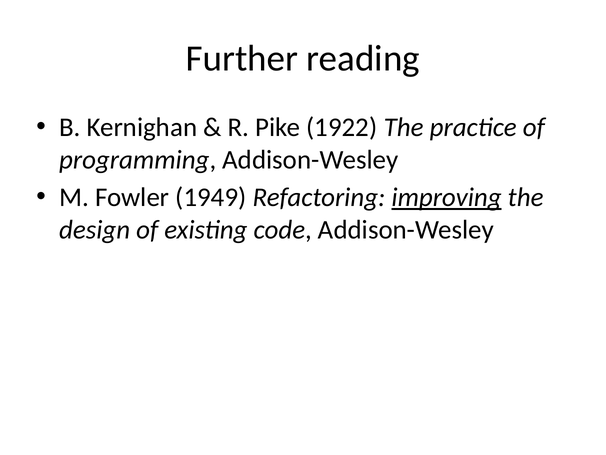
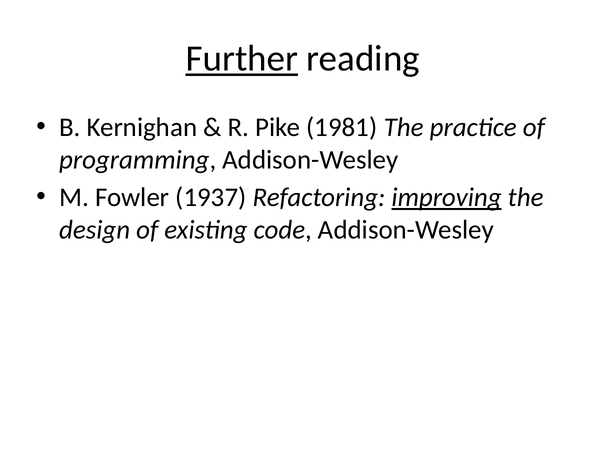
Further underline: none -> present (242, 59)
1922: 1922 -> 1981 (342, 127)
1949: 1949 -> 1937 (211, 197)
